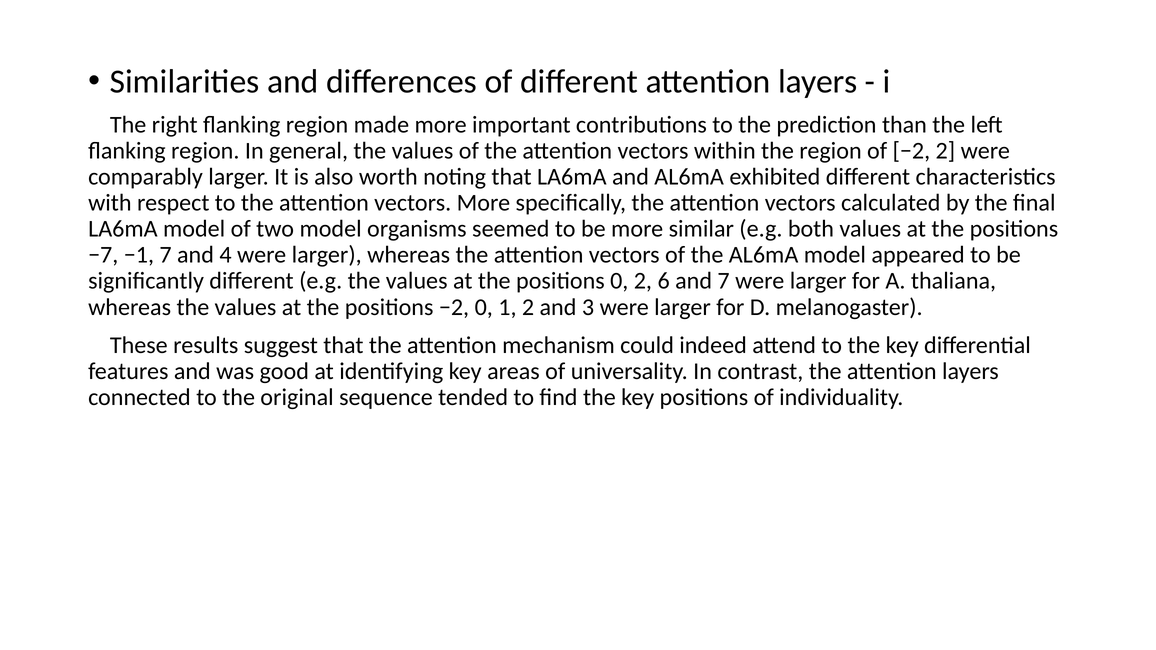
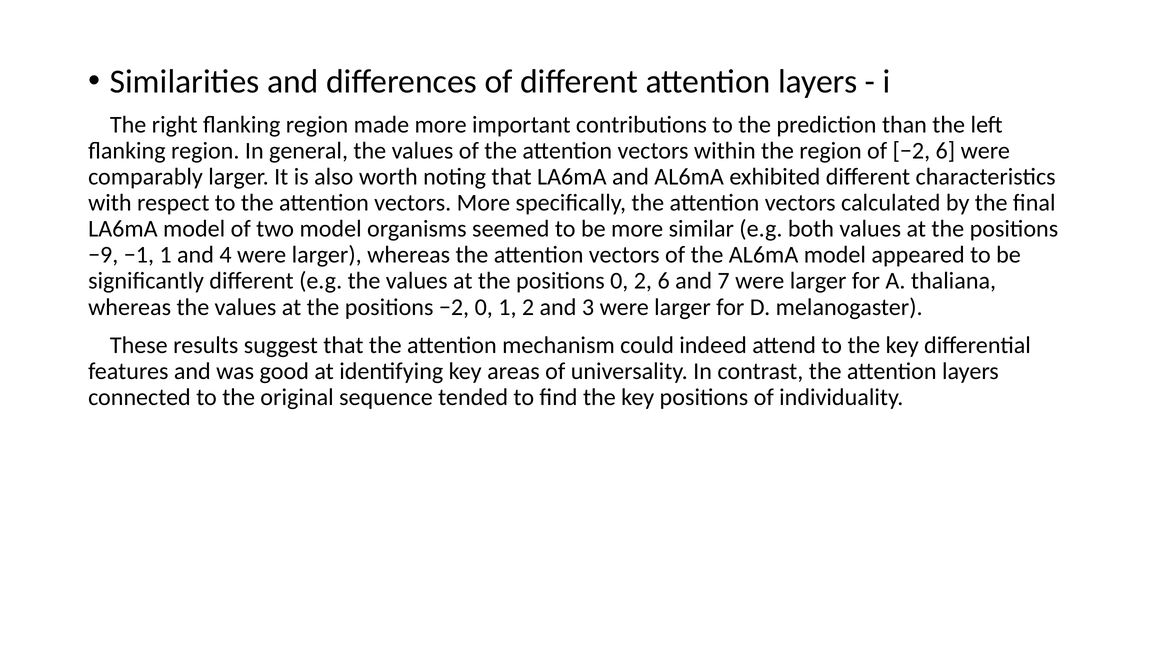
−2 2: 2 -> 6 (945, 151)
−7: −7 -> −9 (103, 255)
−1 7: 7 -> 1 (166, 255)
